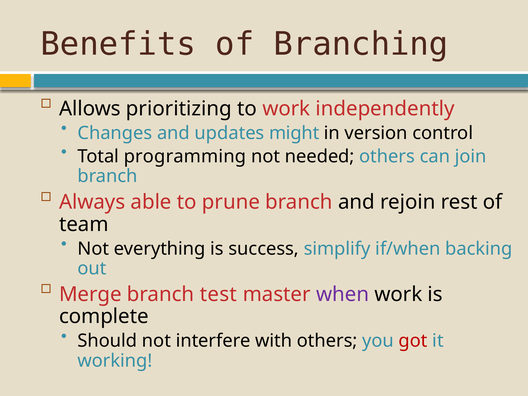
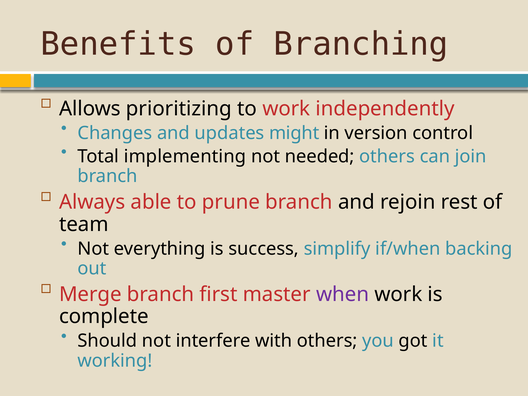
programming: programming -> implementing (185, 156)
test: test -> first (219, 294)
got colour: red -> black (413, 341)
